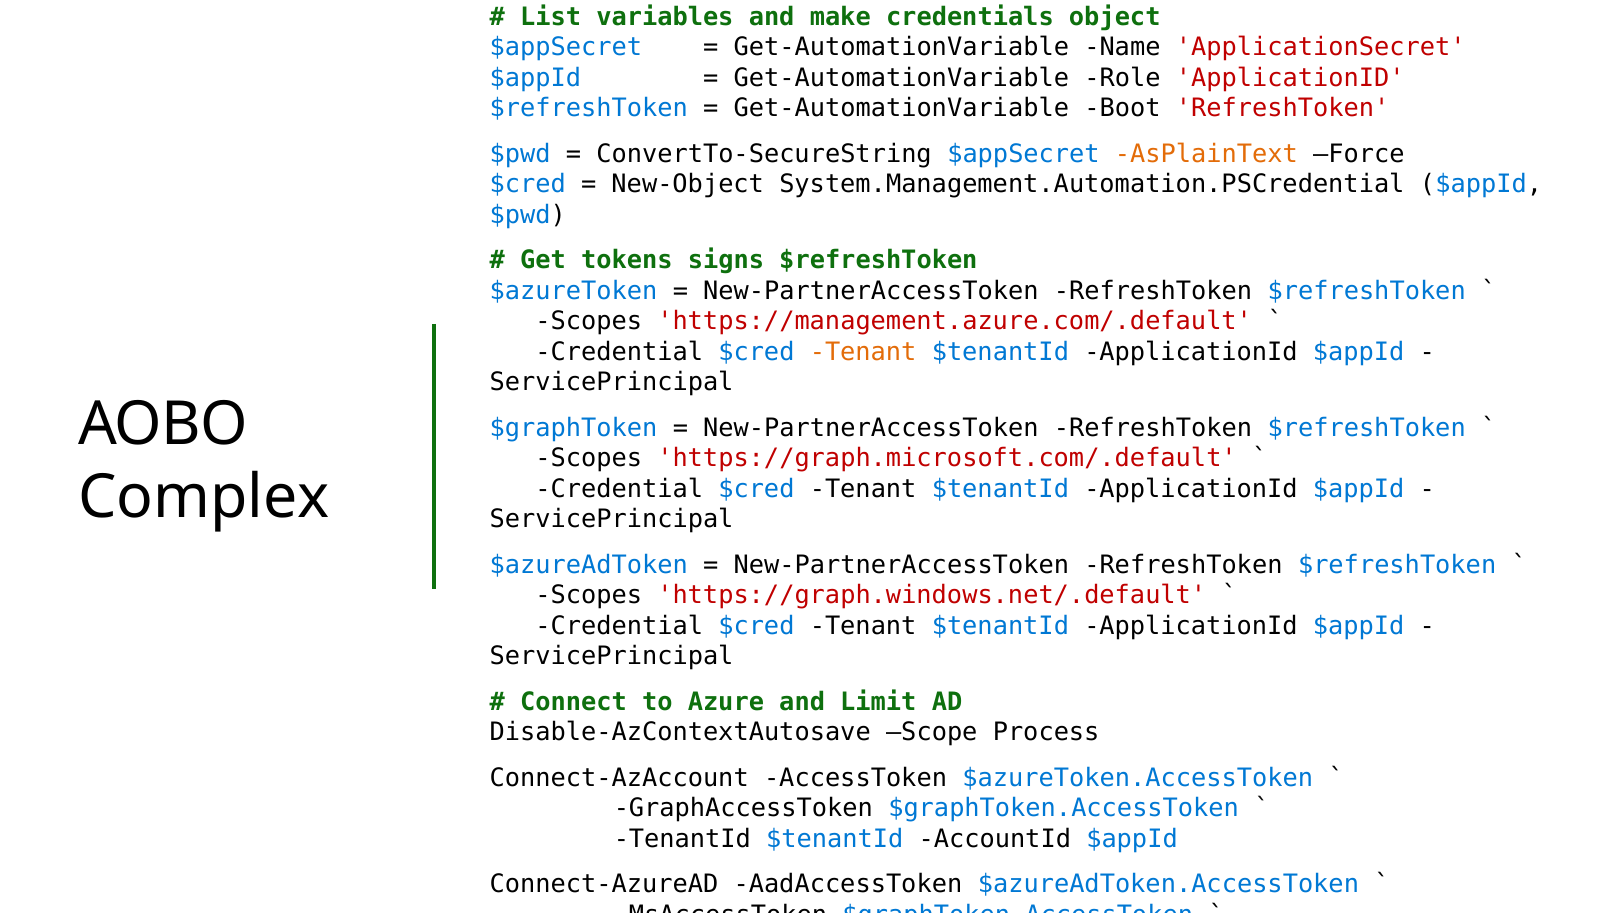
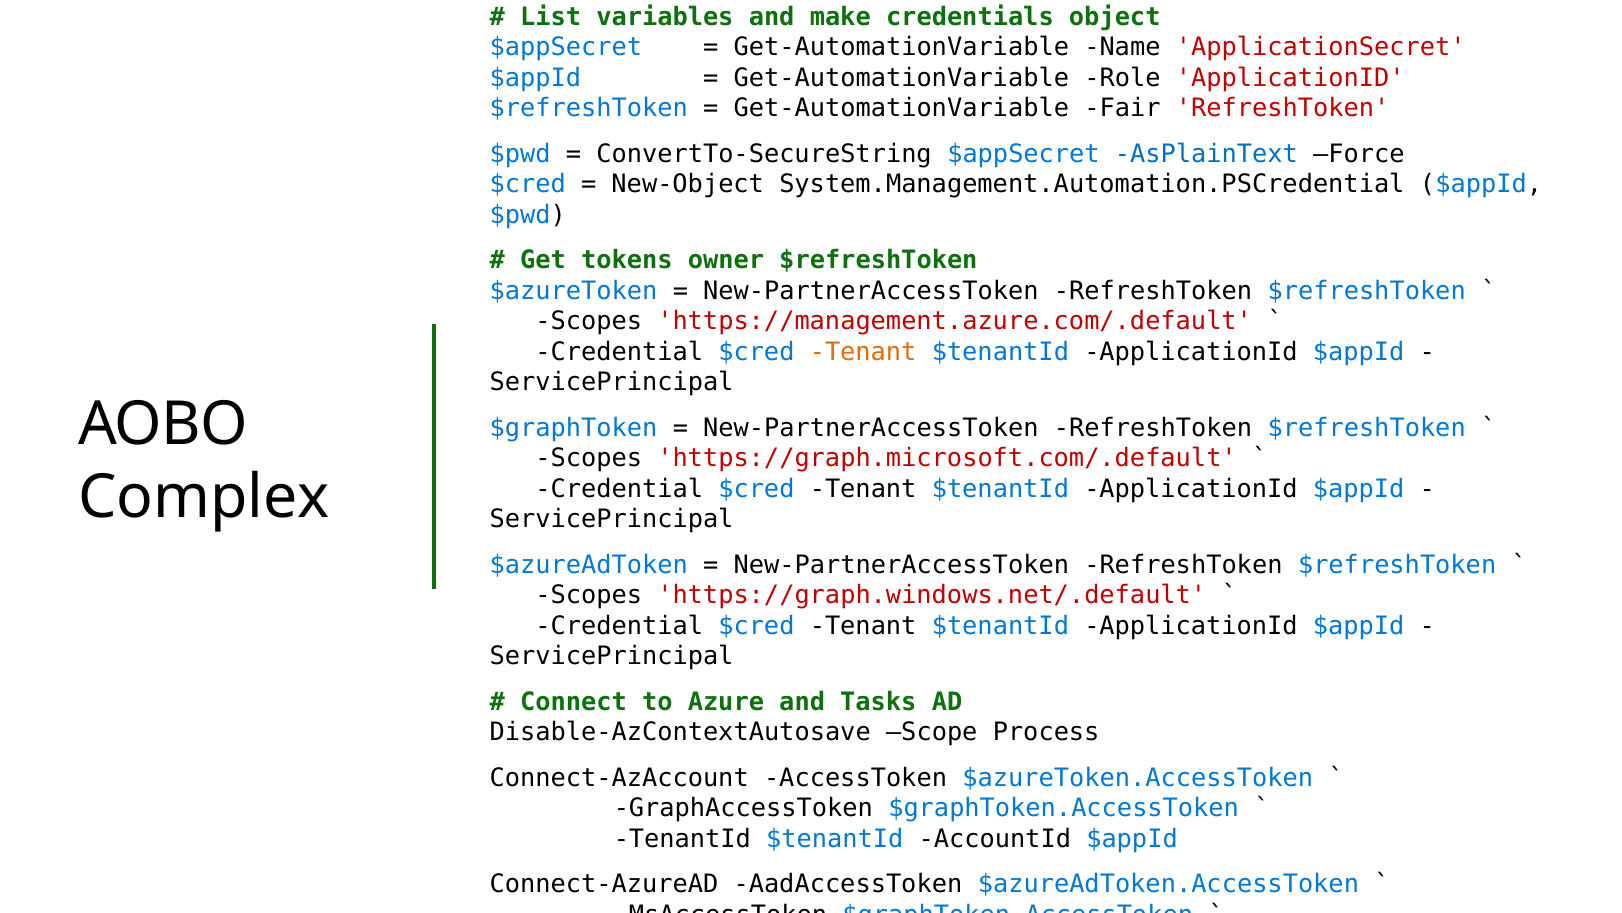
Boot: Boot -> Fair (1122, 108)
AsPlainText colour: orange -> blue (1206, 154)
signs: signs -> owner (726, 260)
Limit: Limit -> Tasks (878, 701)
